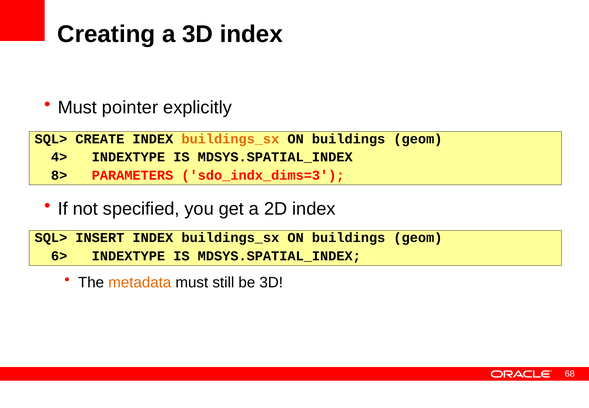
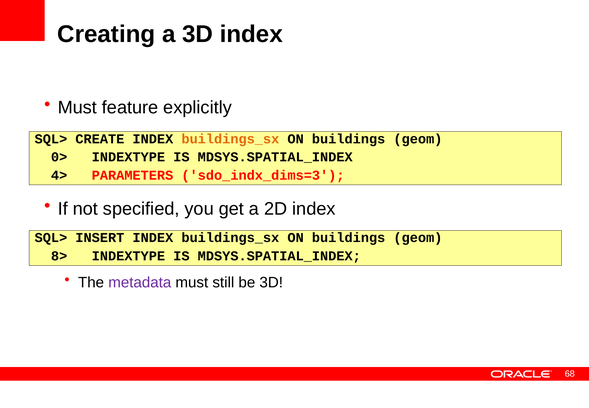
pointer: pointer -> feature (130, 107)
4>: 4> -> 0> (59, 157)
8>: 8> -> 4> (59, 175)
6>: 6> -> 8> (59, 256)
metadata colour: orange -> purple (140, 282)
